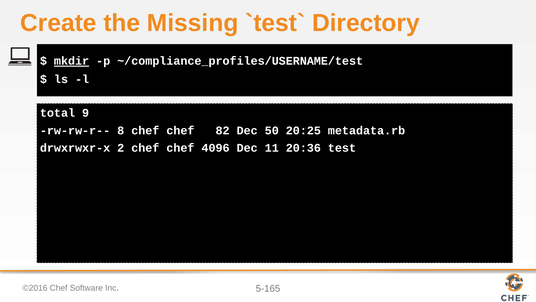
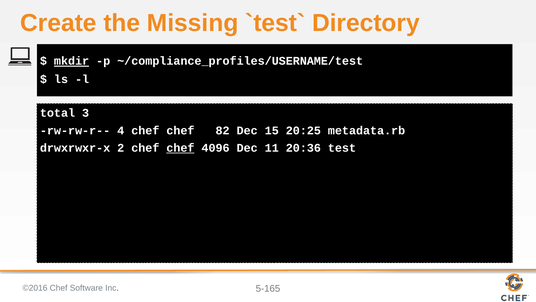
9: 9 -> 3 (86, 113)
8: 8 -> 4 (121, 130)
50: 50 -> 15 (272, 130)
chef underline: none -> present (180, 148)
